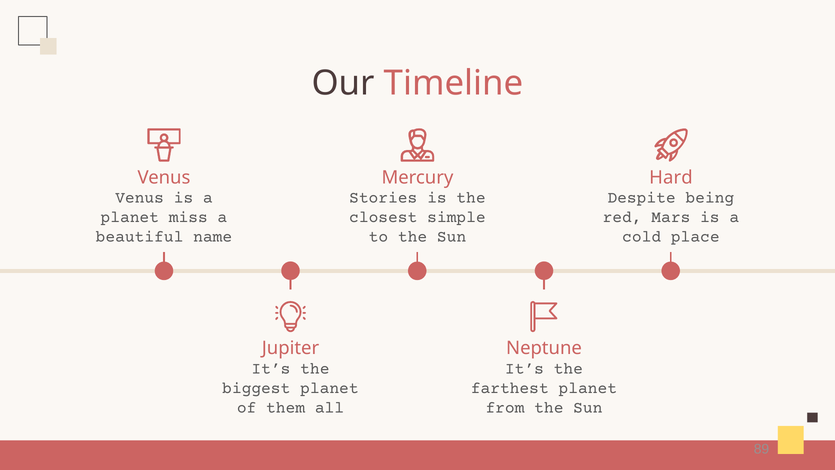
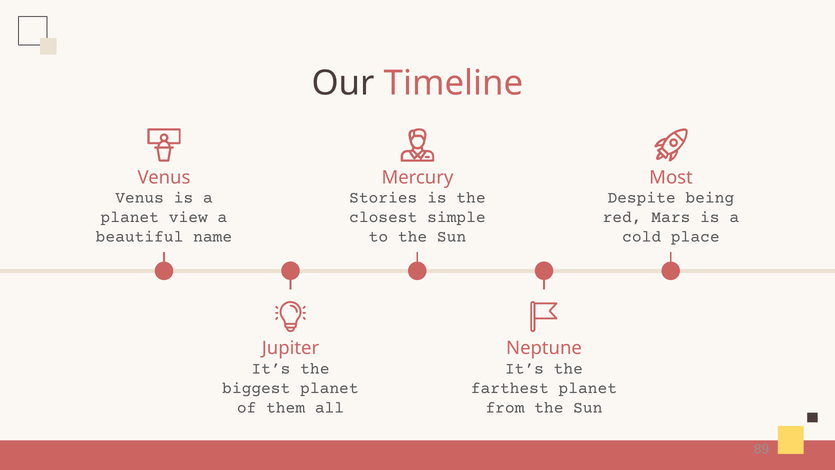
Hard: Hard -> Most (671, 177)
miss: miss -> view (188, 217)
